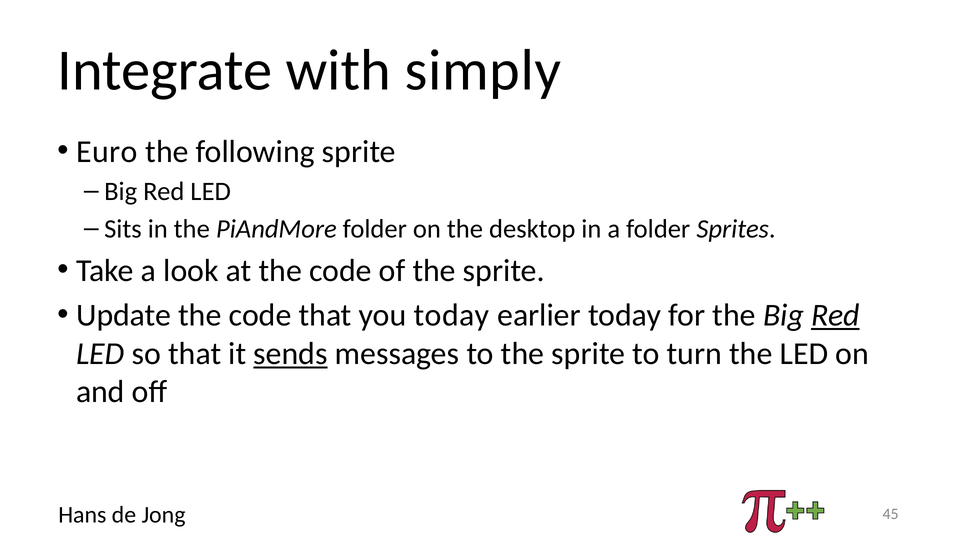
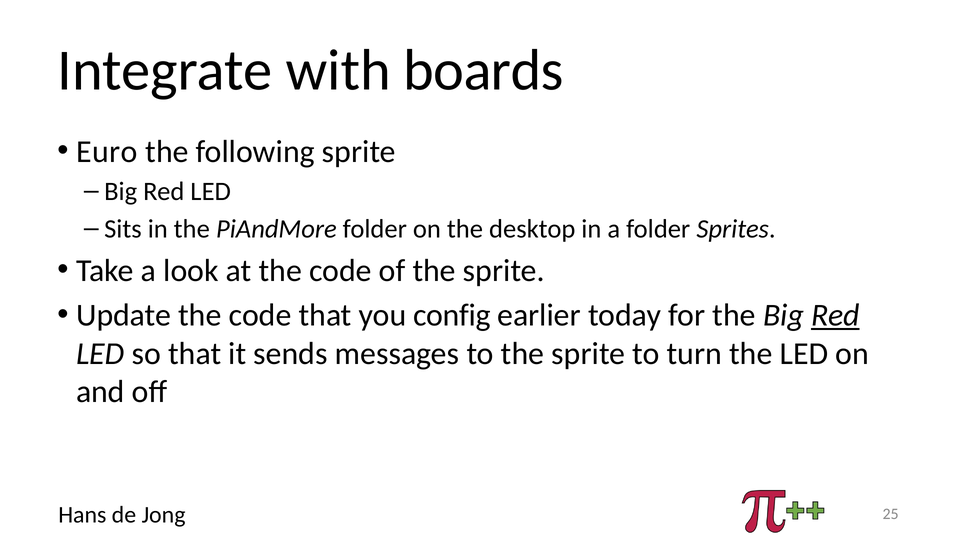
simply: simply -> boards (483, 70)
you today: today -> config (452, 315)
sends underline: present -> none (291, 353)
45: 45 -> 25 (891, 514)
